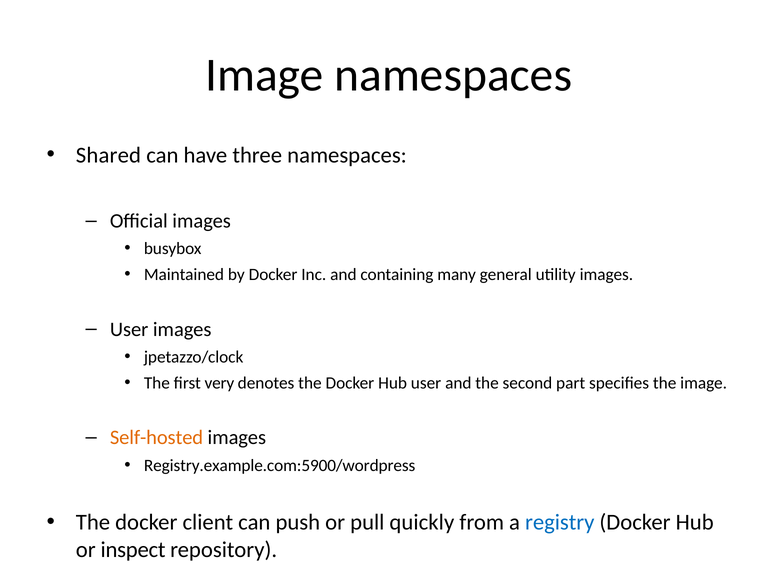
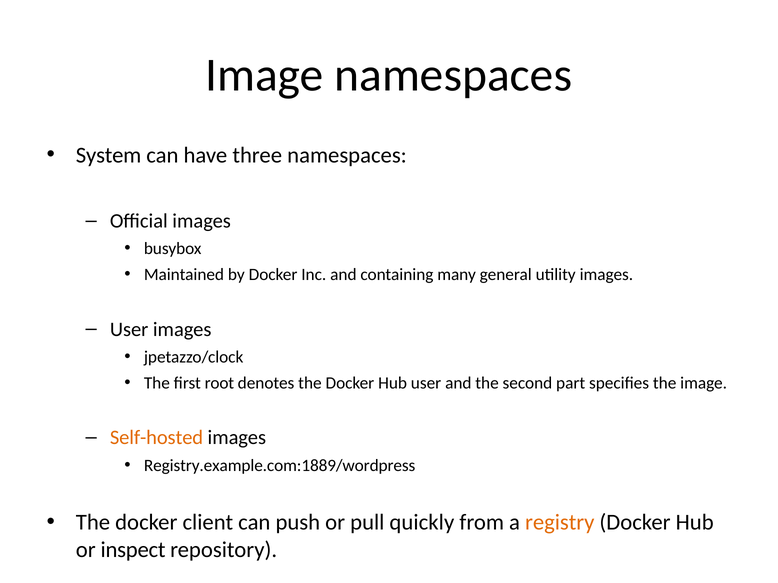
Shared: Shared -> System (109, 155)
very: very -> root (219, 383)
Registry.example.com:5900/wordpress: Registry.example.com:5900/wordpress -> Registry.example.com:1889/wordpress (280, 466)
registry colour: blue -> orange (560, 523)
